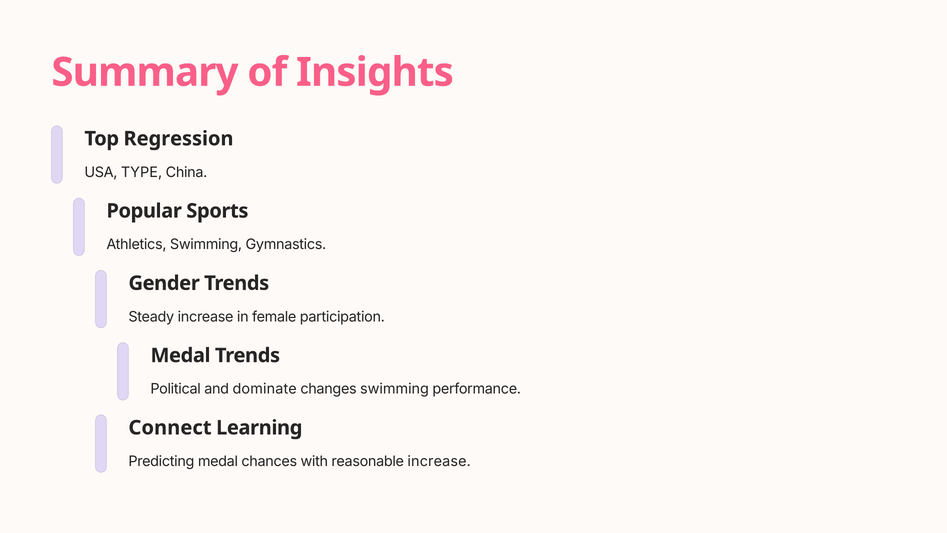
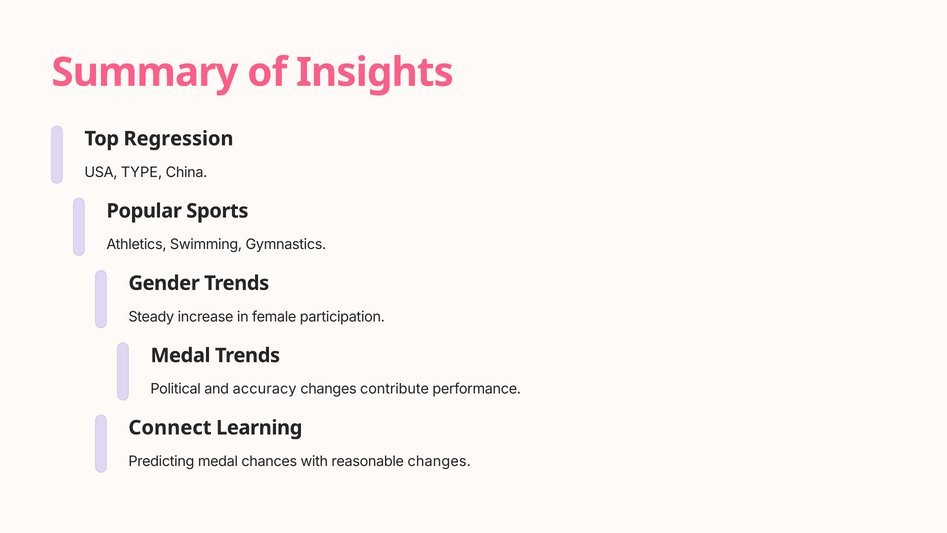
dominate: dominate -> accuracy (265, 389)
changes swimming: swimming -> contribute (395, 389)
reasonable increase: increase -> changes (439, 461)
